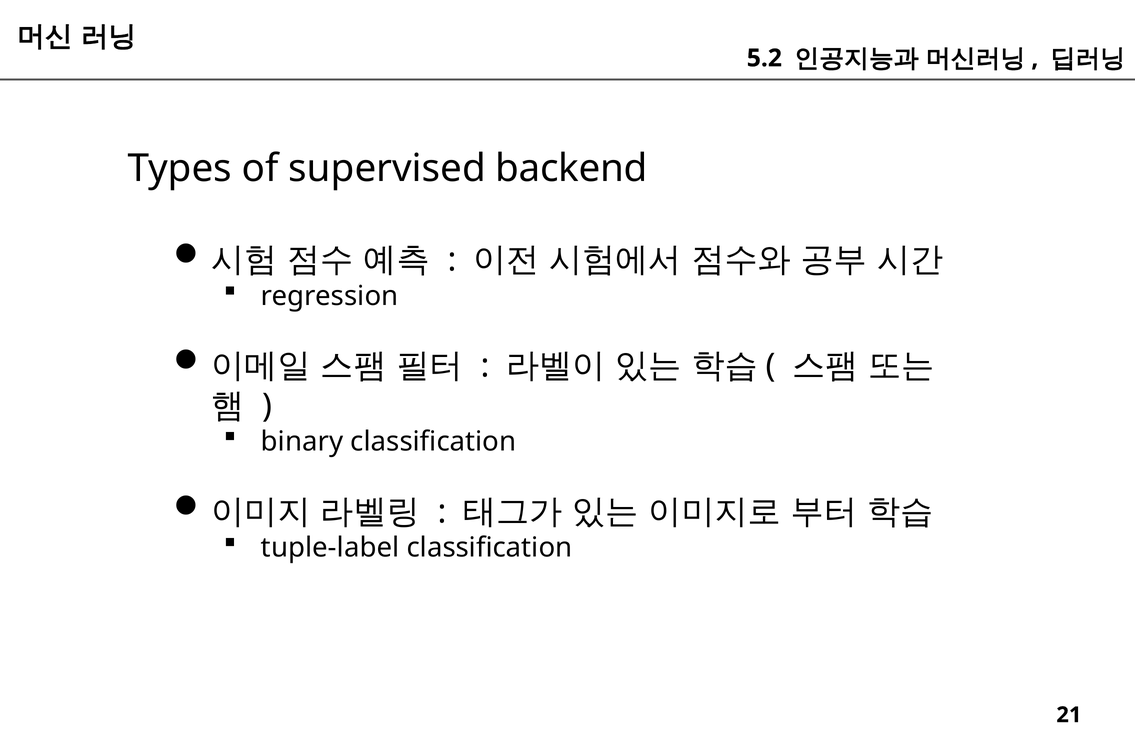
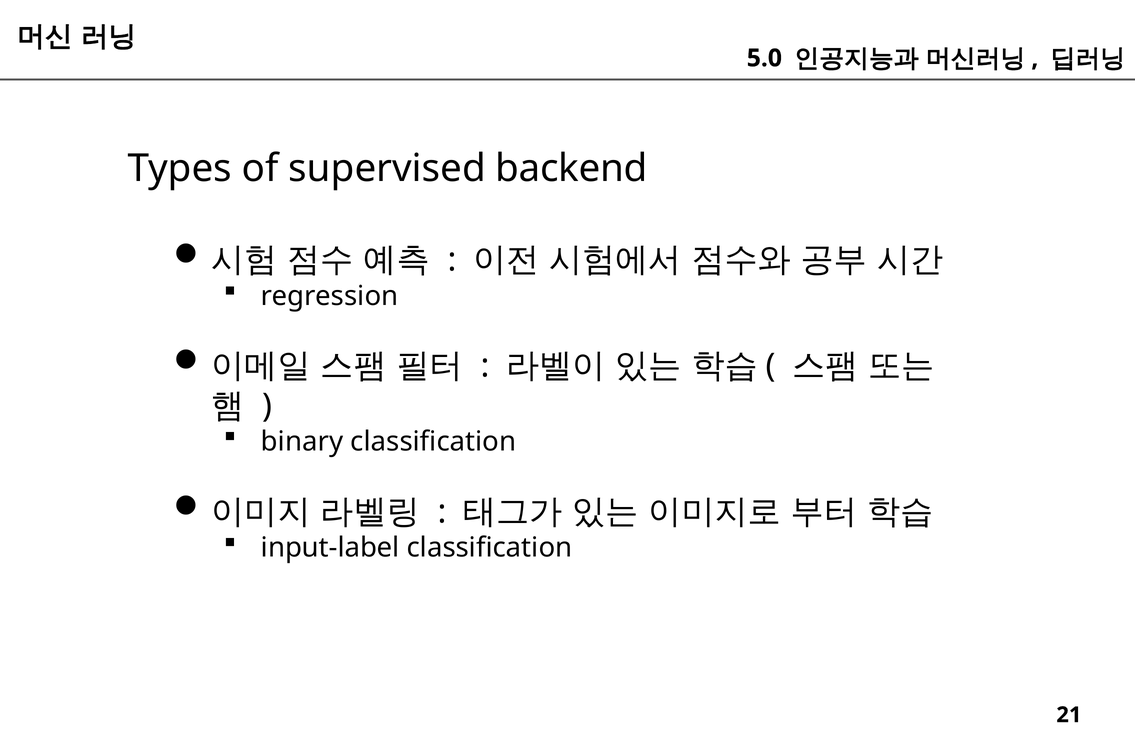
5.2: 5.2 -> 5.0 (764, 58)
tuple-label: tuple-label -> input-label (330, 548)
